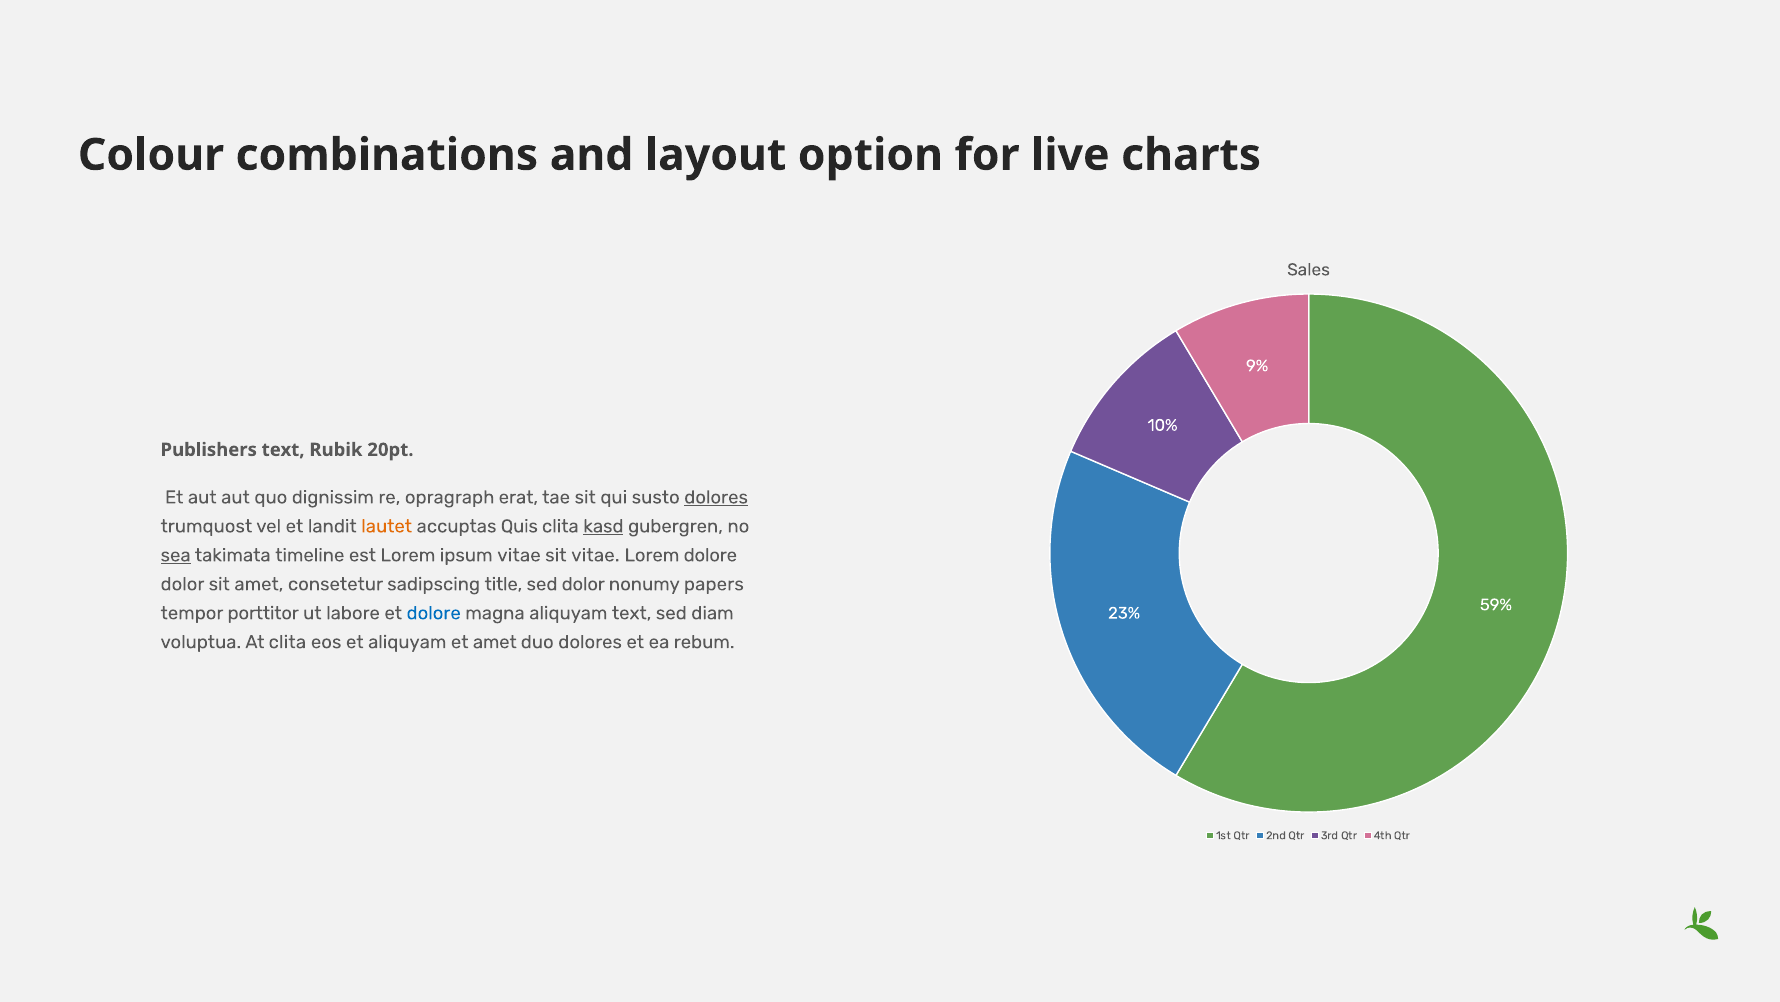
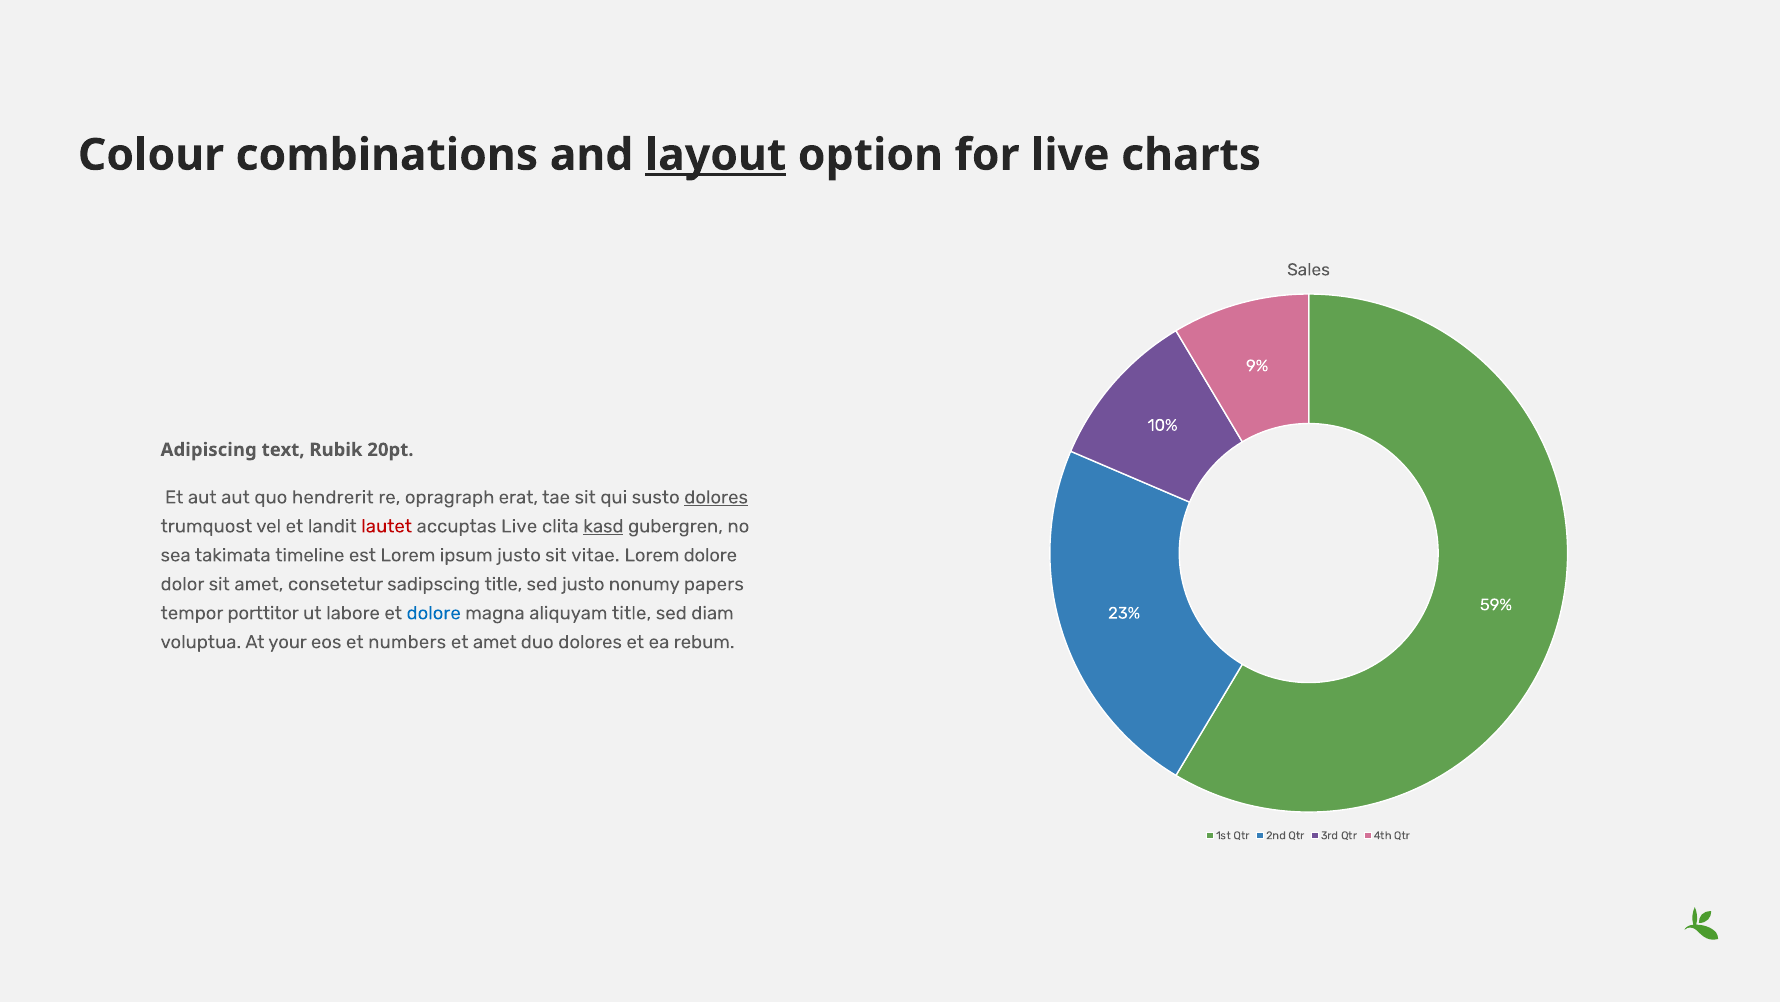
layout underline: none -> present (716, 155)
Publishers: Publishers -> Adipiscing (209, 449)
dignissim: dignissim -> hendrerit (333, 497)
lautet colour: orange -> red (387, 526)
accuptas Quis: Quis -> Live (519, 526)
sea underline: present -> none (176, 555)
ipsum vitae: vitae -> justo (519, 555)
sed dolor: dolor -> justo (583, 584)
aliquyam text: text -> title (632, 613)
At clita: clita -> your (288, 642)
et aliquyam: aliquyam -> numbers (407, 642)
